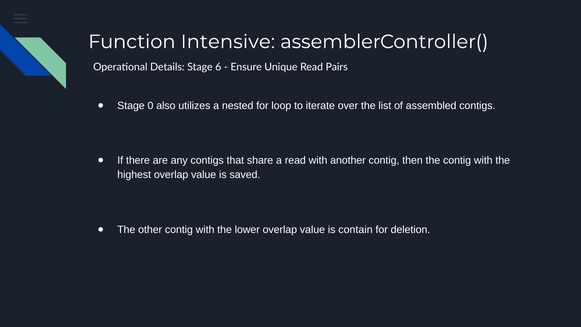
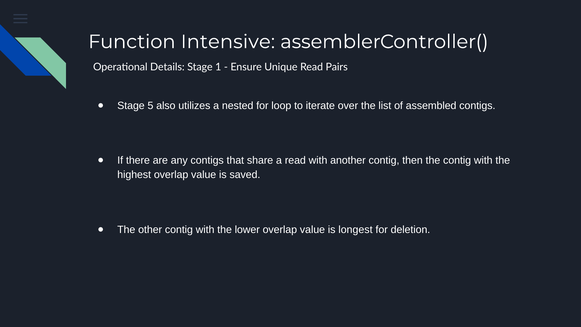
6: 6 -> 1 (218, 67)
0: 0 -> 5 (150, 105)
contain: contain -> longest (355, 229)
